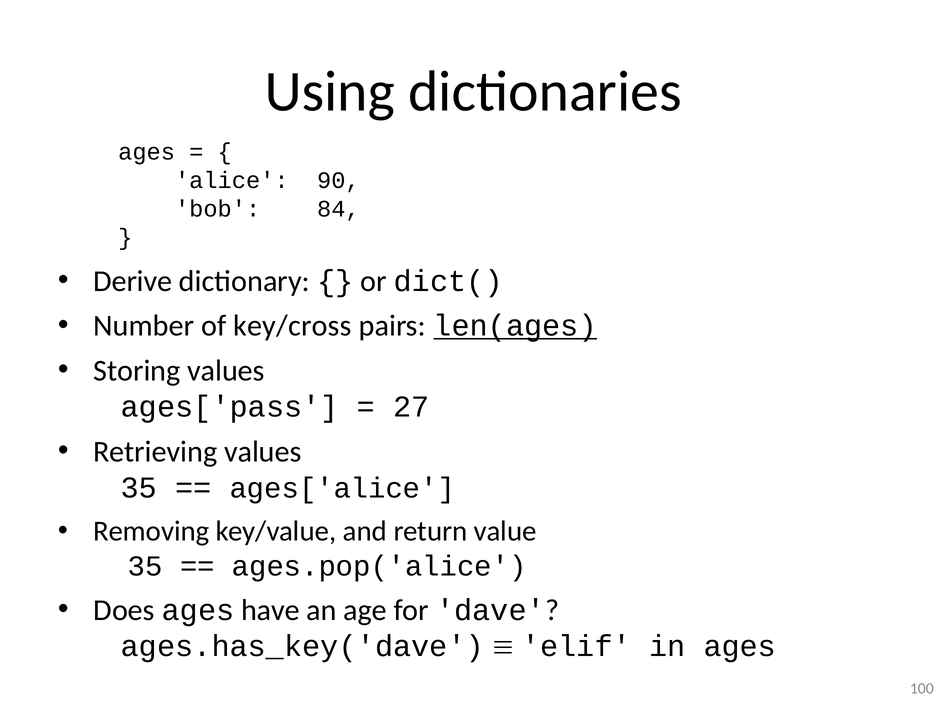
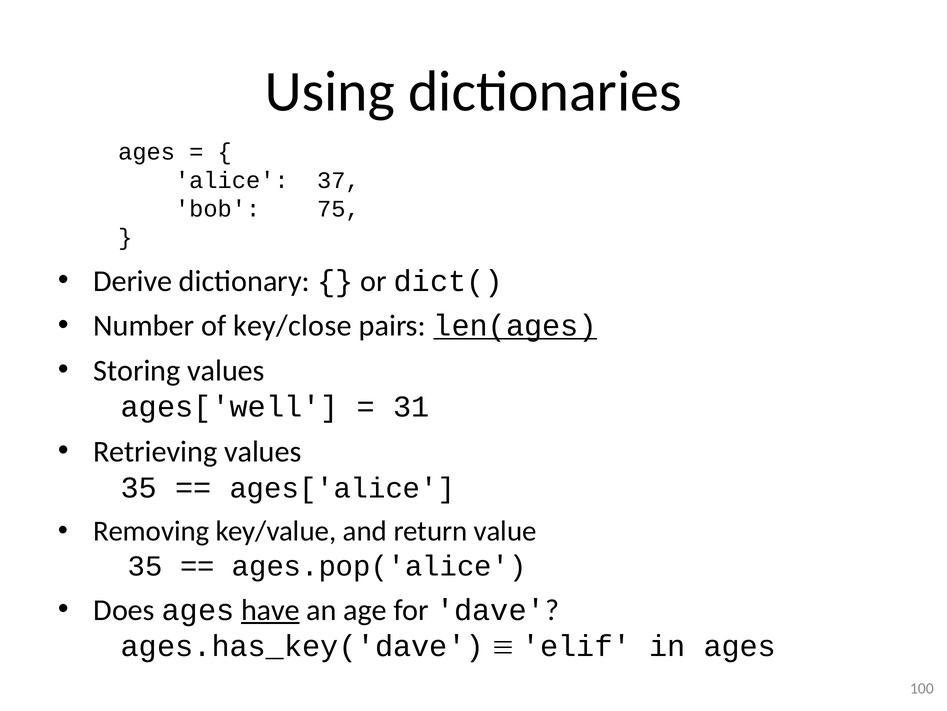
90: 90 -> 37 (338, 180)
84: 84 -> 75 (338, 209)
key/cross: key/cross -> key/close (292, 325)
ages['pass: ages['pass -> ages['well (230, 406)
27: 27 -> 31 (411, 406)
have underline: none -> present (270, 609)
